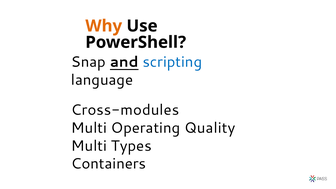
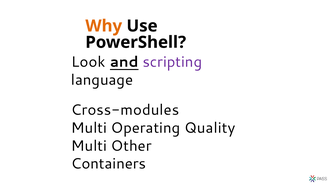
Snap: Snap -> Look (88, 62)
scripting colour: blue -> purple (172, 62)
Types: Types -> Other (131, 146)
